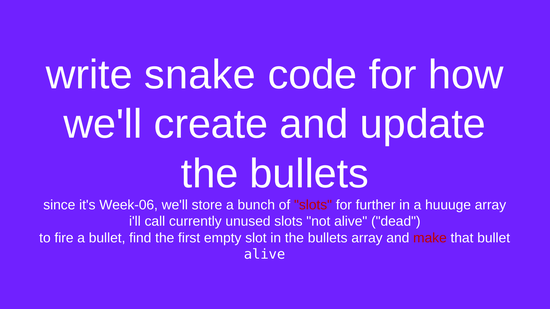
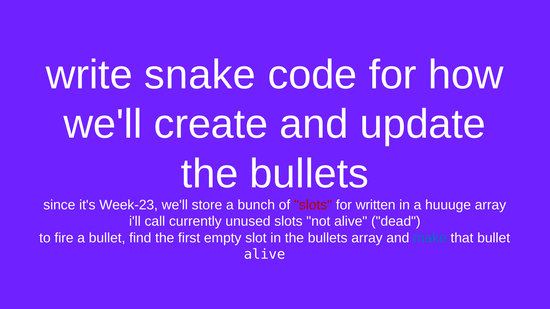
Week-06: Week-06 -> Week-23 (129, 205)
further: further -> written (376, 205)
make colour: red -> blue (430, 238)
